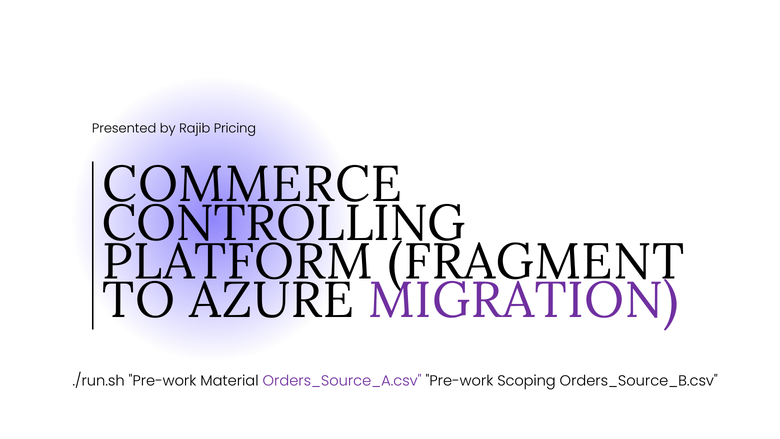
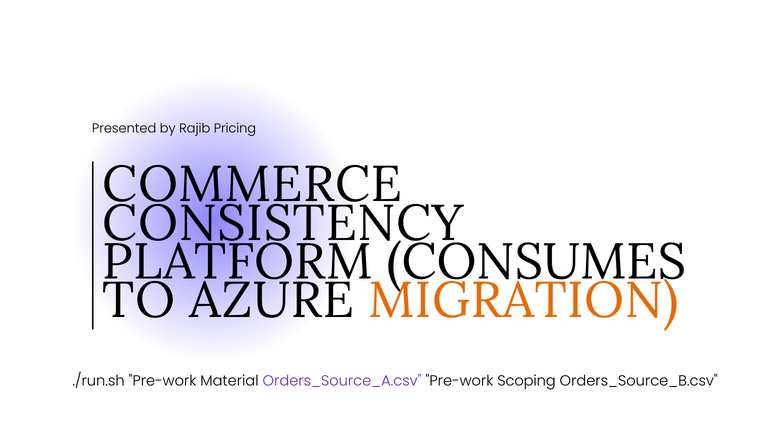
CONTROLLING: CONTROLLING -> CONSISTENCY (283, 223)
FRAGMENT: FRAGMENT -> CONSUMES (536, 262)
MIGRATION colour: purple -> orange (524, 301)
